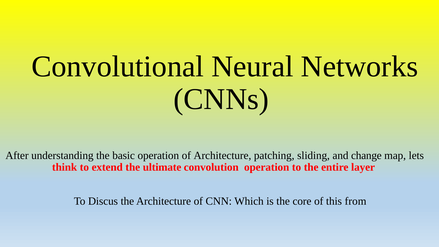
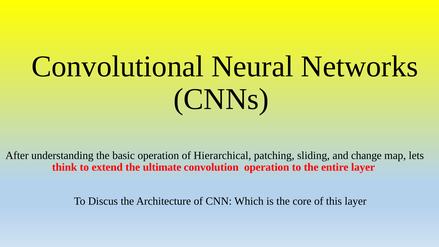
of Architecture: Architecture -> Hierarchical (222, 155)
this from: from -> layer (356, 201)
